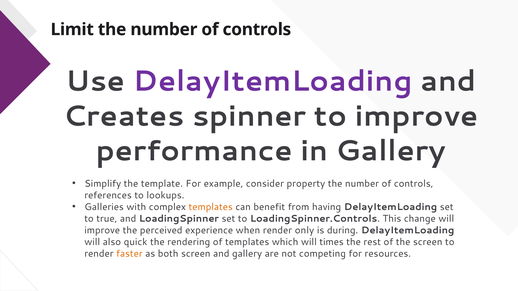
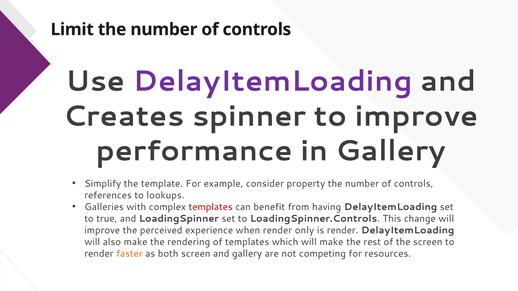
templates colour: orange -> red (211, 207)
is during: during -> render (343, 230)
also quick: quick -> make (136, 242)
will times: times -> make (332, 242)
